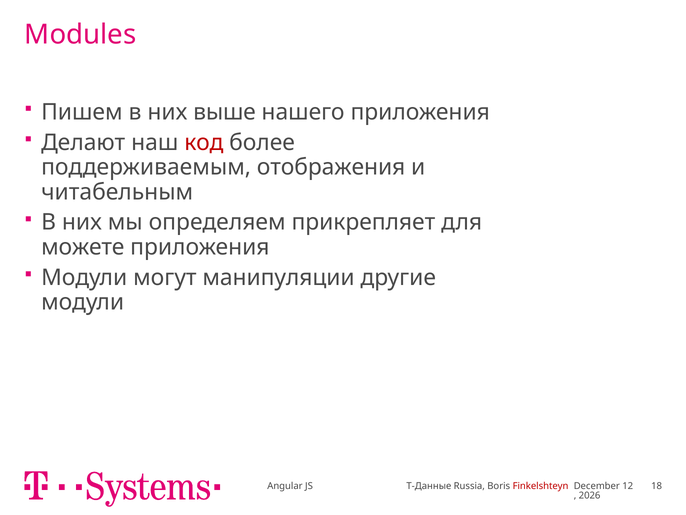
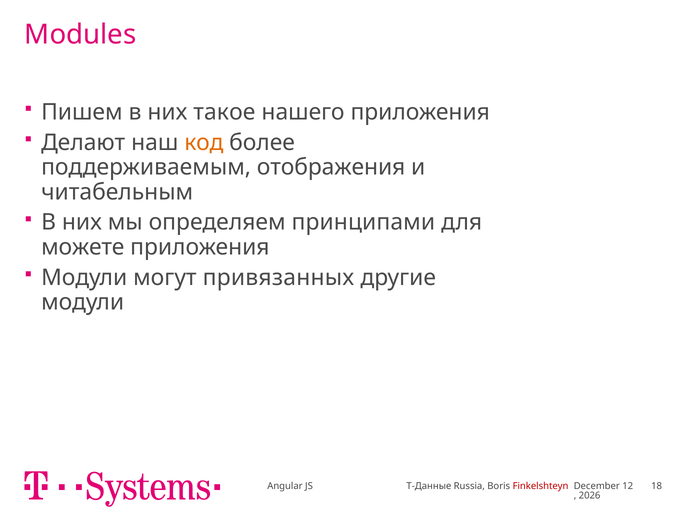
выше: выше -> такое (224, 112)
код colour: red -> orange (204, 142)
прикрепляет: прикрепляет -> принципами (363, 222)
манипуляции: манипуляции -> привязанных (278, 277)
